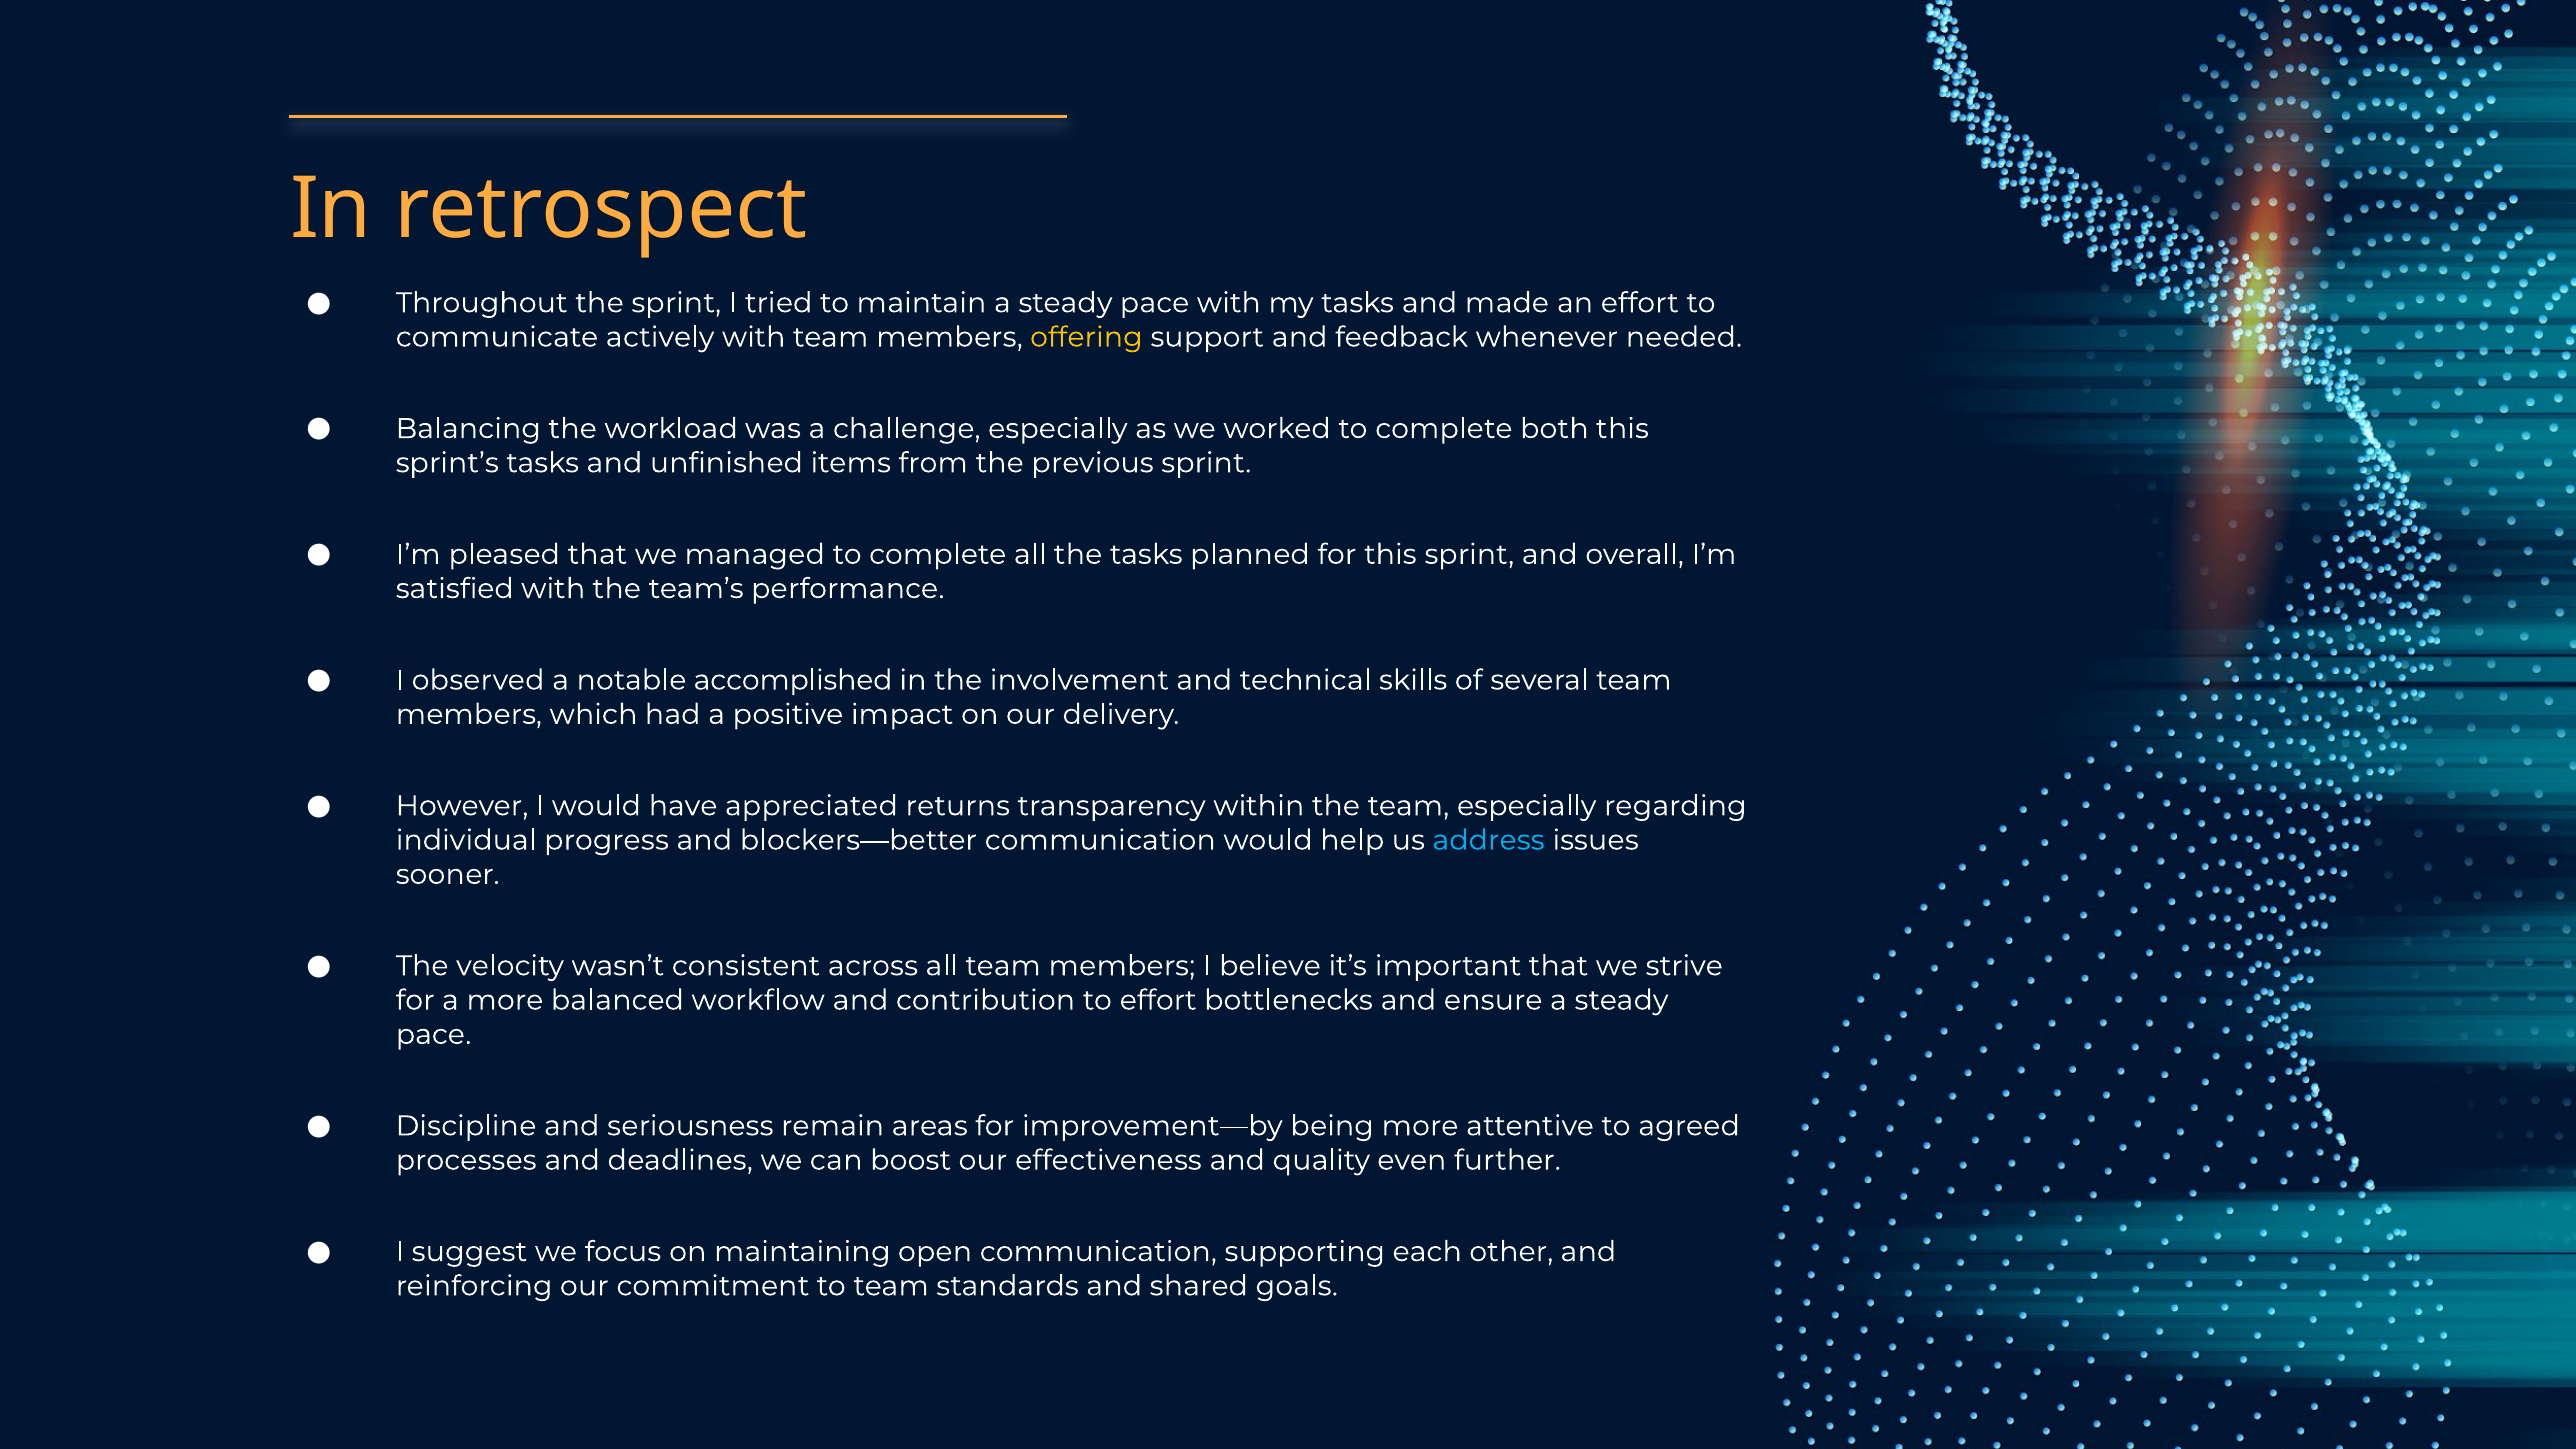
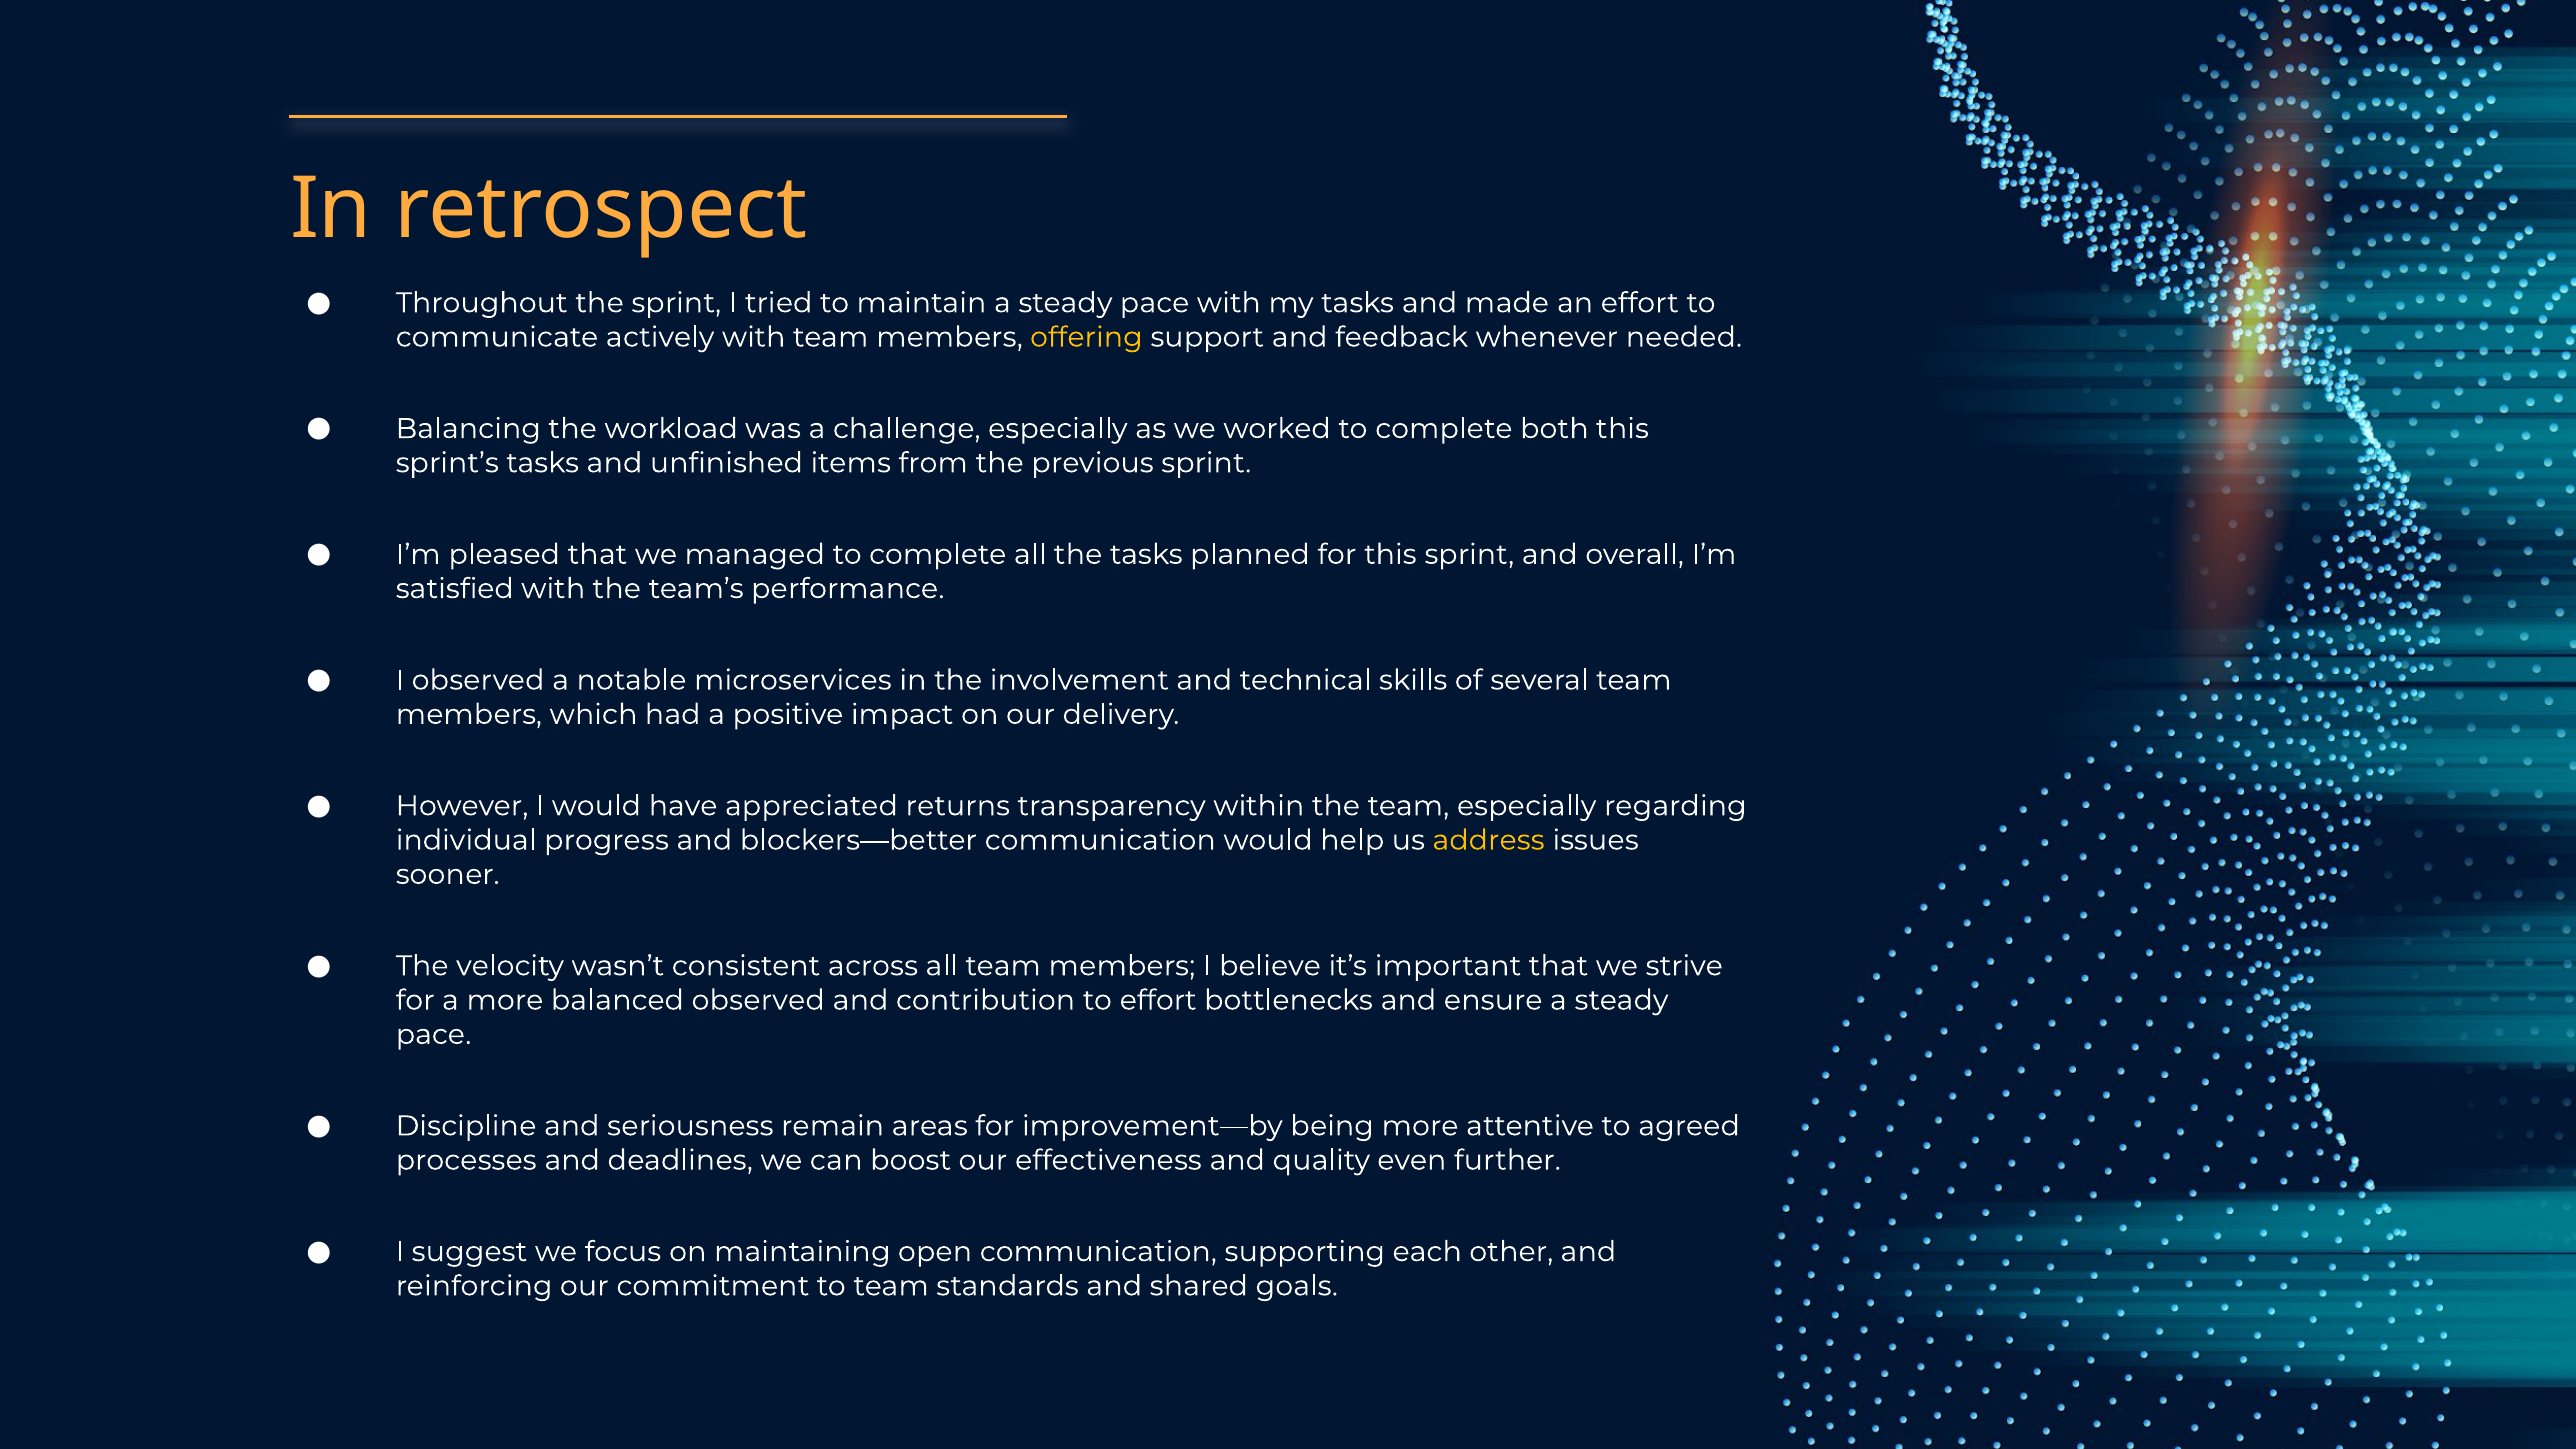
accomplished: accomplished -> microservices (793, 680)
address colour: light blue -> yellow (1489, 840)
balanced workflow: workflow -> observed (758, 1000)
